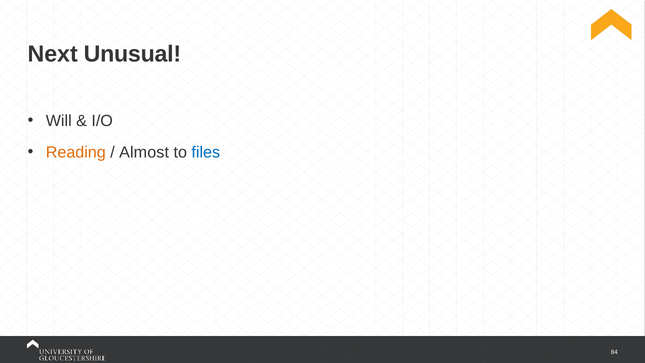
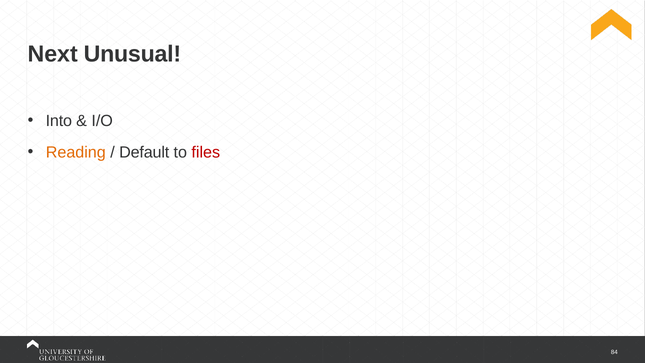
Will: Will -> Into (59, 121)
Almost: Almost -> Default (144, 152)
files colour: blue -> red (206, 152)
